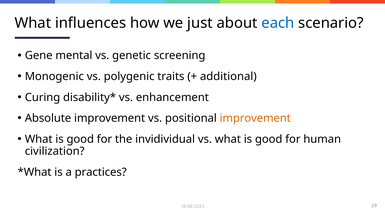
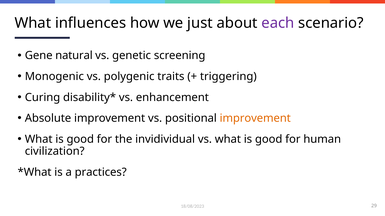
each colour: blue -> purple (278, 23)
mental: mental -> natural (74, 56)
additional: additional -> triggering (228, 77)
